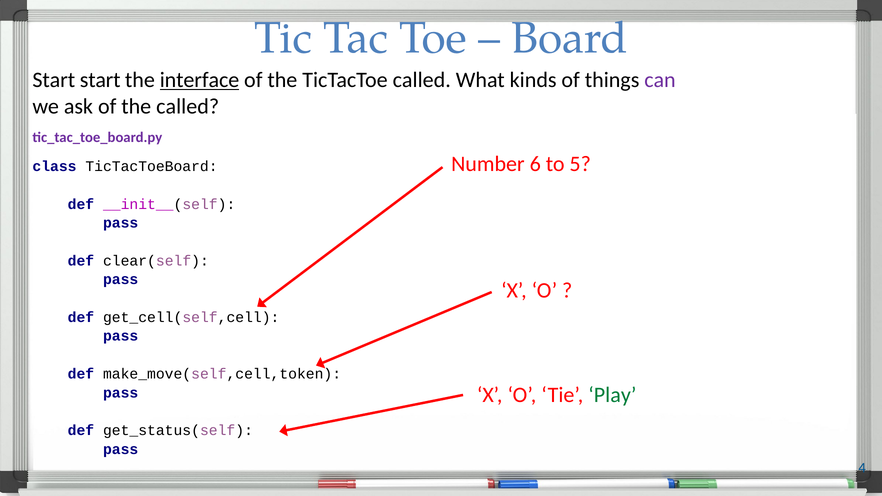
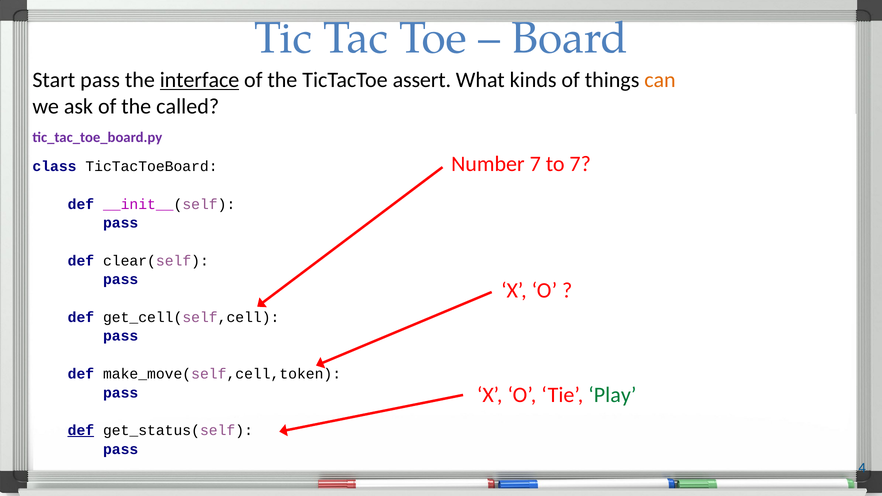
Start start: start -> pass (100, 80)
TicTacToe called: called -> assert (422, 80)
can colour: purple -> orange (660, 80)
Number 6: 6 -> 7 (535, 164)
to 5: 5 -> 7 (580, 164)
def underline: none -> present (81, 430)
